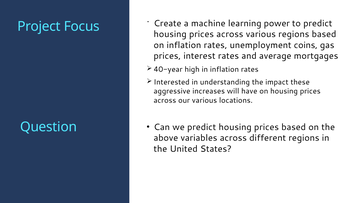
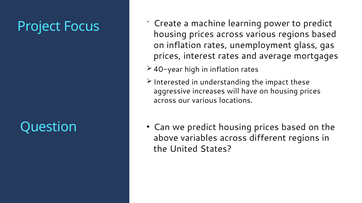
coins: coins -> glass (306, 45)
